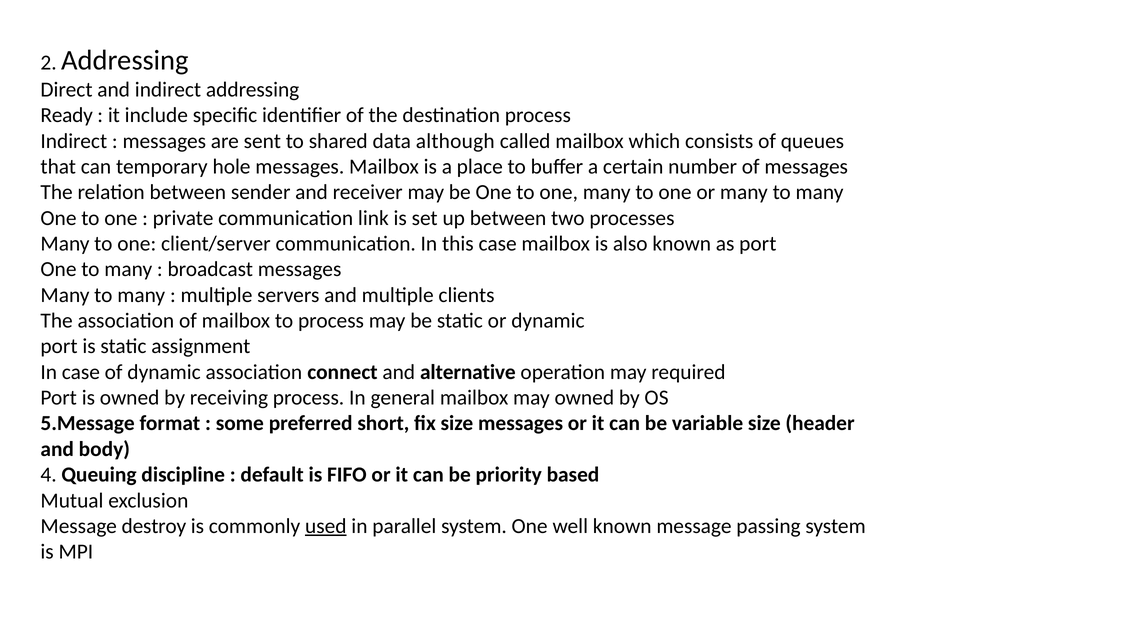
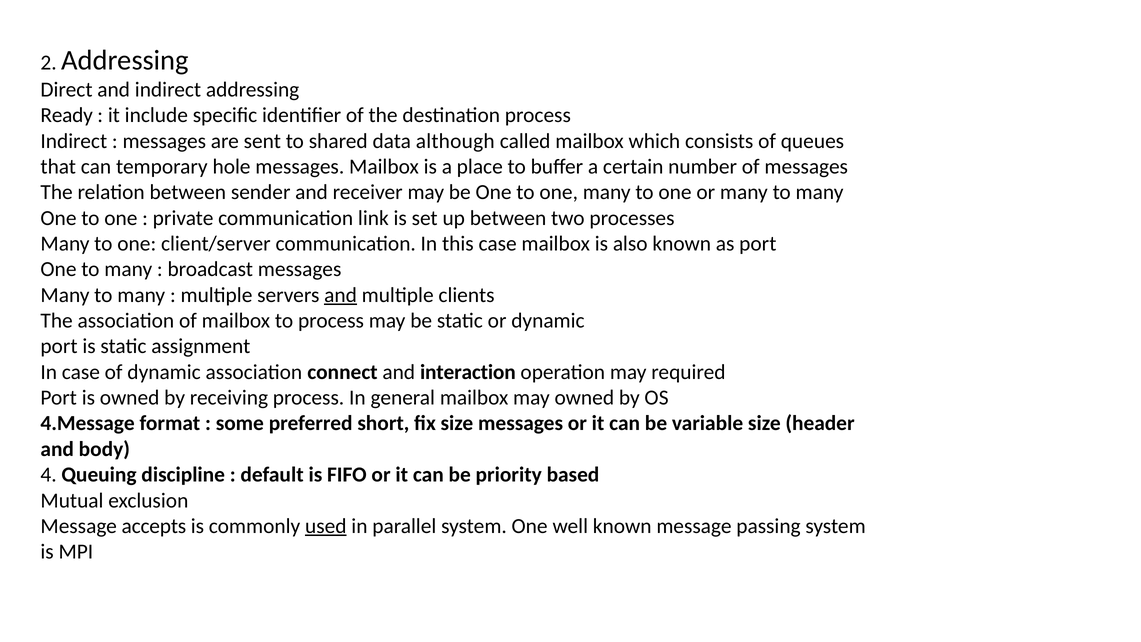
and underline: none -> present (341, 295)
alternative: alternative -> interaction (468, 372)
5.Message: 5.Message -> 4.Message (88, 423)
destroy: destroy -> accepts (154, 526)
